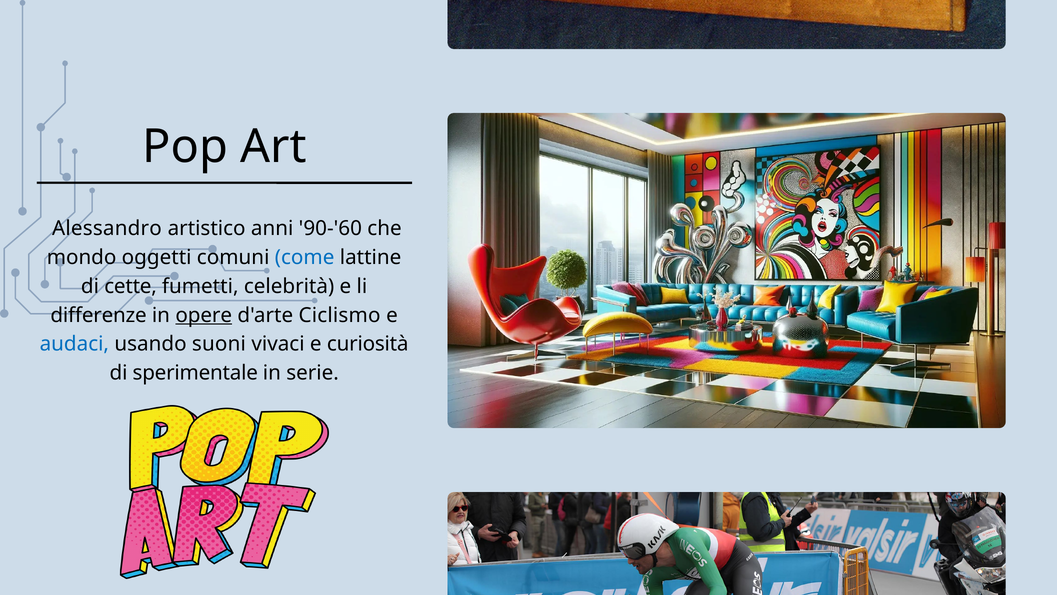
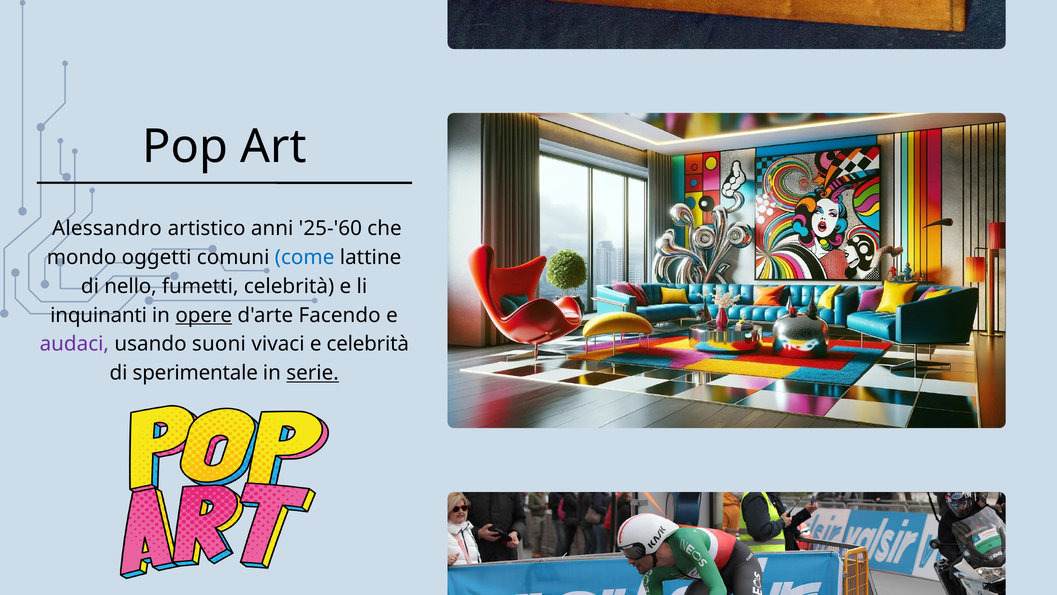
90-'60: 90-'60 -> 25-'60 (330, 228)
cette: cette -> nello (131, 286)
differenze: differenze -> inquinanti (99, 315)
Ciclismo: Ciclismo -> Facendo (340, 315)
audaci colour: blue -> purple (74, 344)
e curiosità: curiosità -> celebrità (368, 344)
serie underline: none -> present (313, 373)
